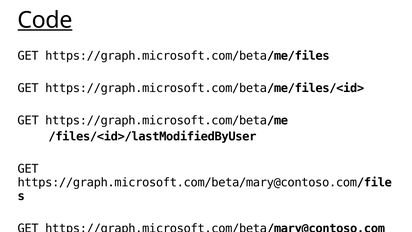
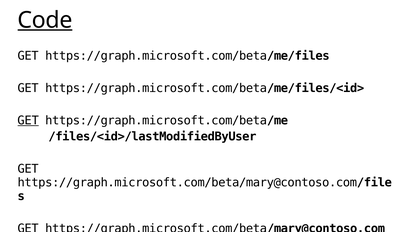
GET underline: none -> present (28, 120)
